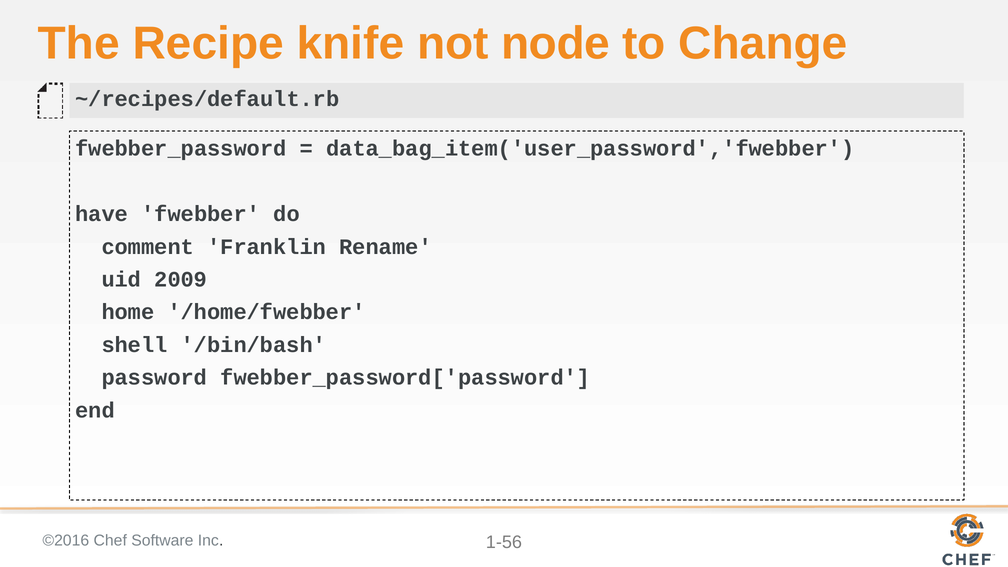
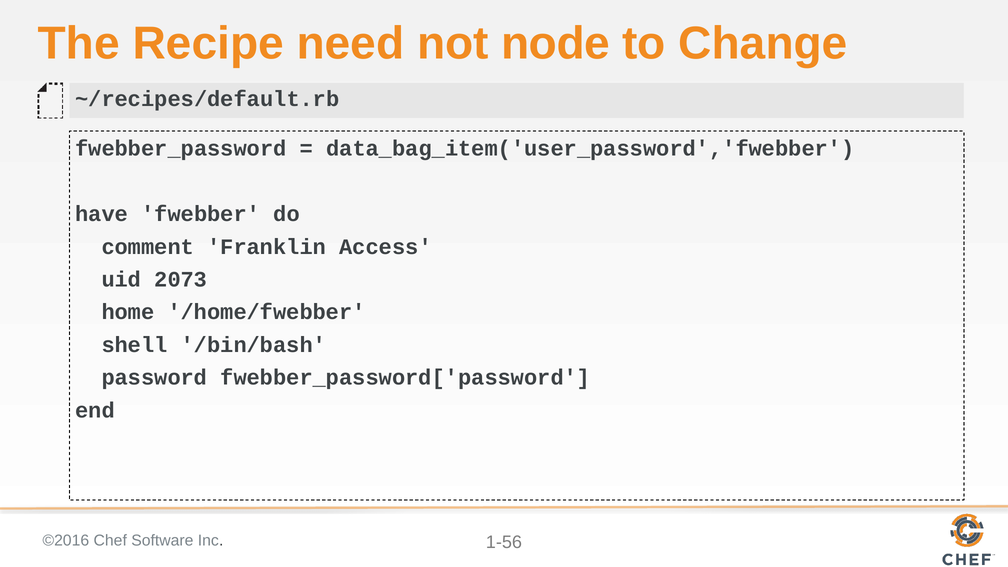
knife: knife -> need (350, 44)
Rename: Rename -> Access (385, 247)
2009: 2009 -> 2073 (181, 279)
